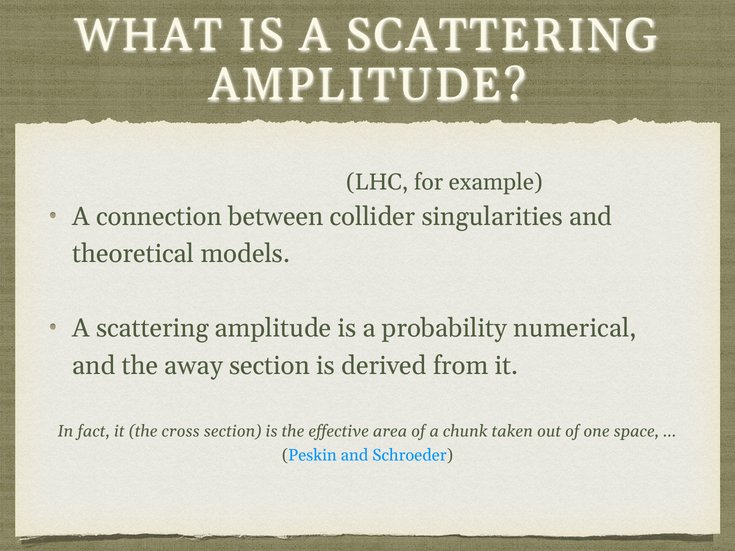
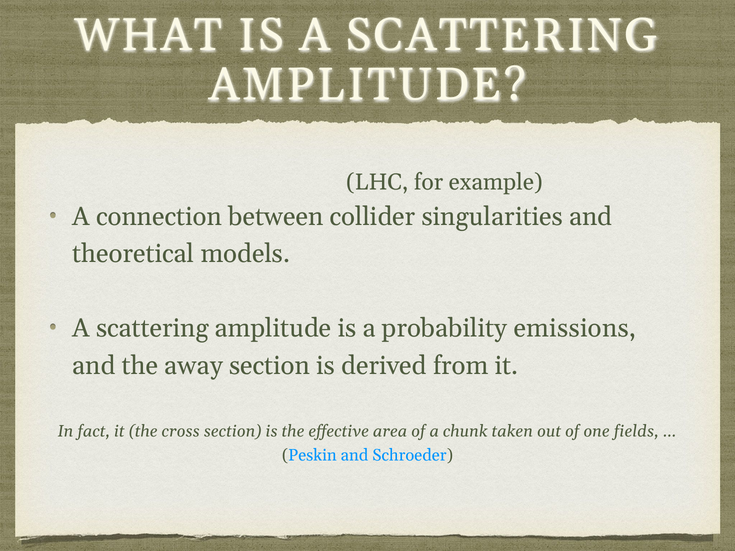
numerical: numerical -> emissions (575, 328)
space: space -> fields (636, 432)
